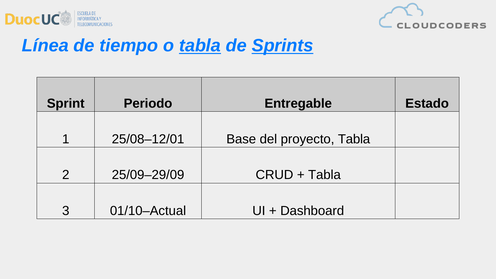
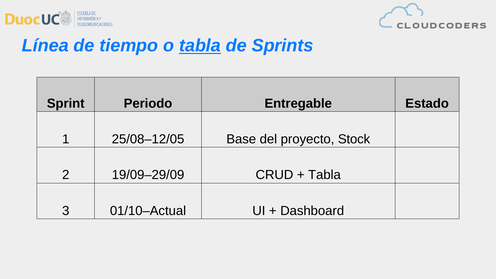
Sprints underline: present -> none (283, 46)
25/08–12/01: 25/08–12/01 -> 25/08–12/05 (148, 139)
proyecto Tabla: Tabla -> Stock (354, 139)
25/09–29/09: 25/09–29/09 -> 19/09–29/09 (148, 175)
